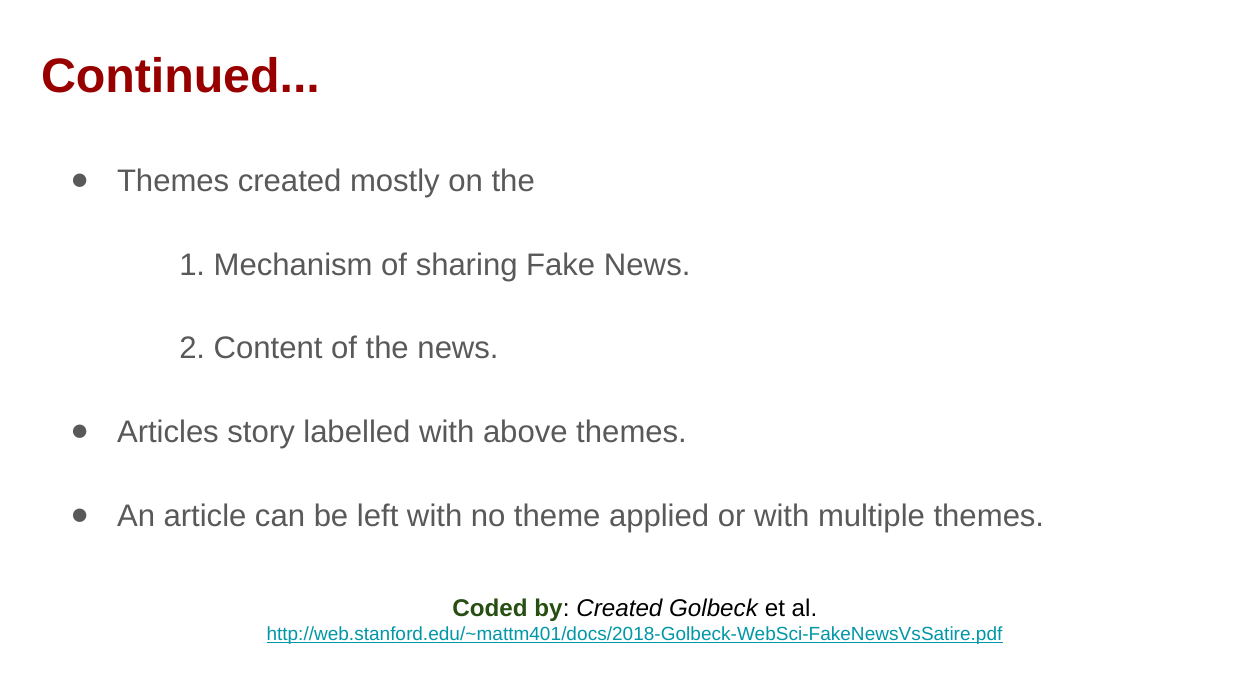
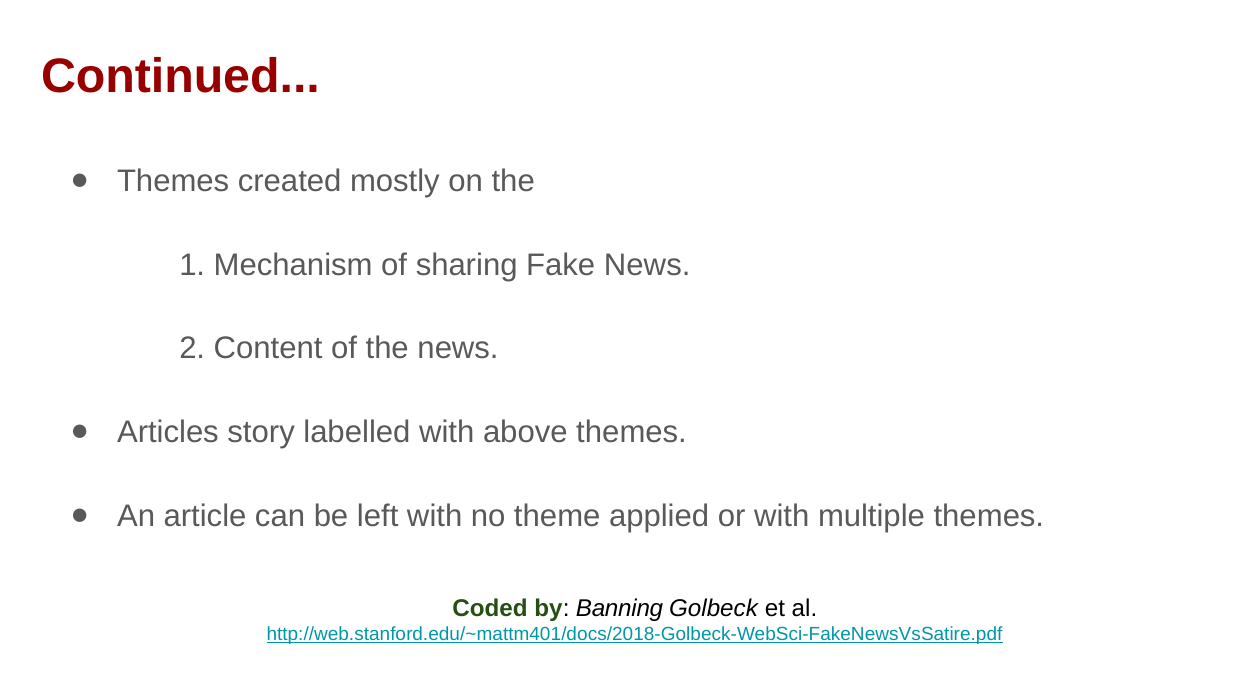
by Created: Created -> Banning (620, 608)
